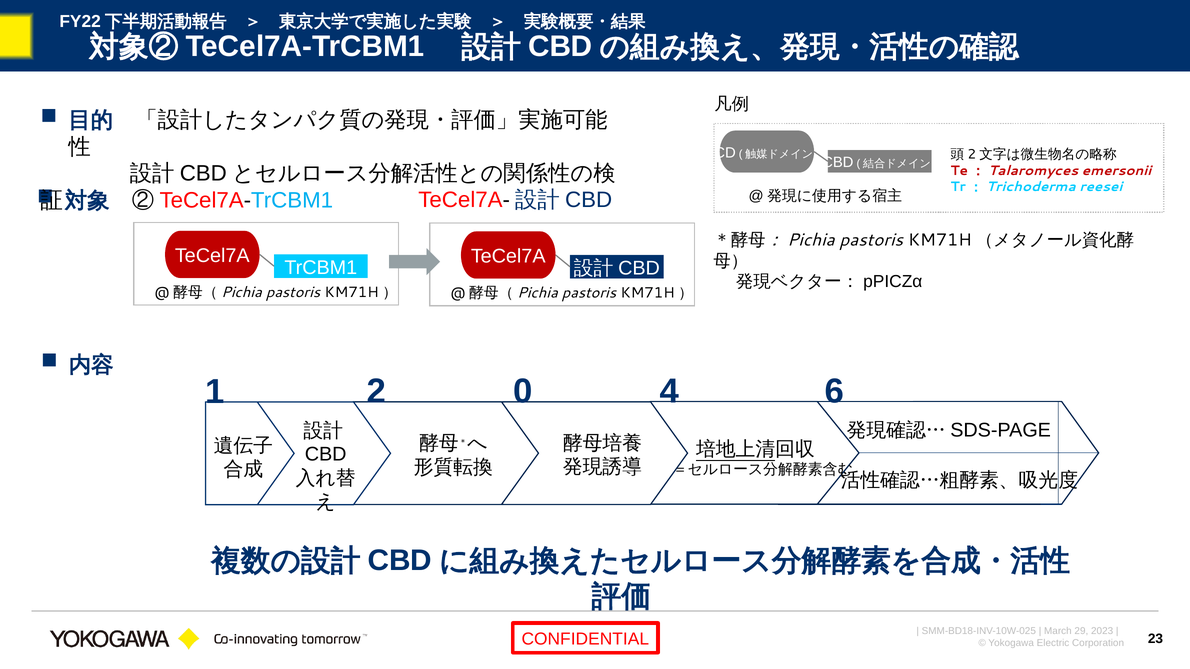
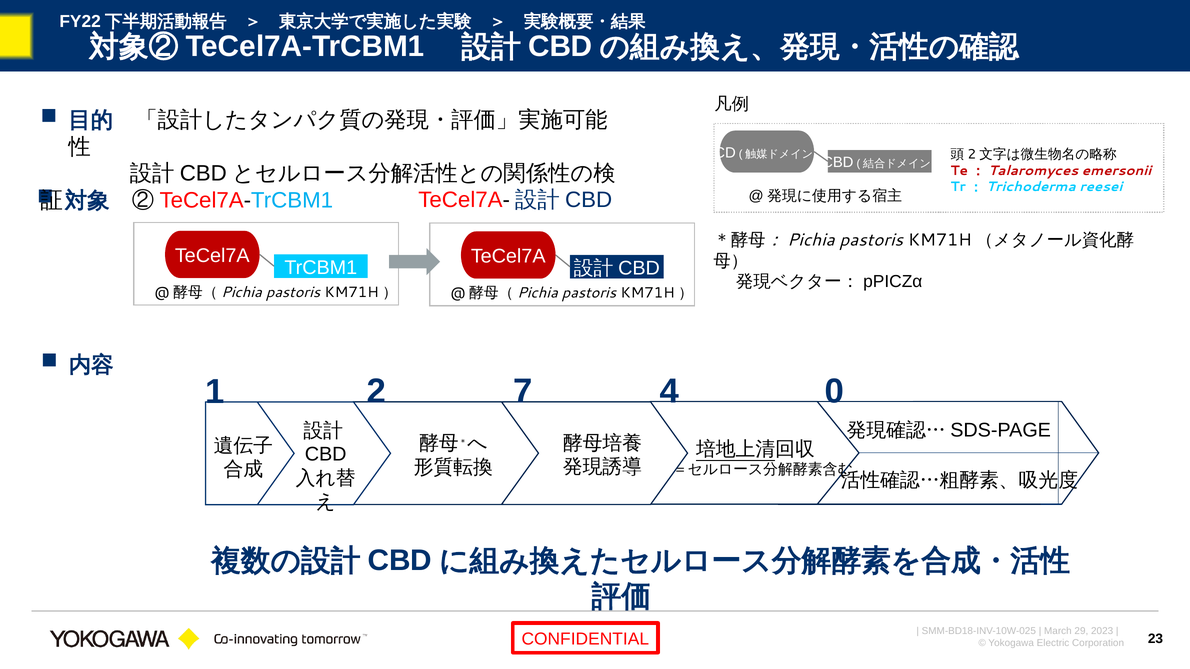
0: 0 -> 7 (523, 392)
6: 6 -> 0 (834, 392)
